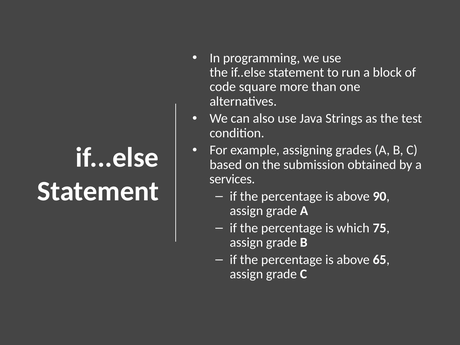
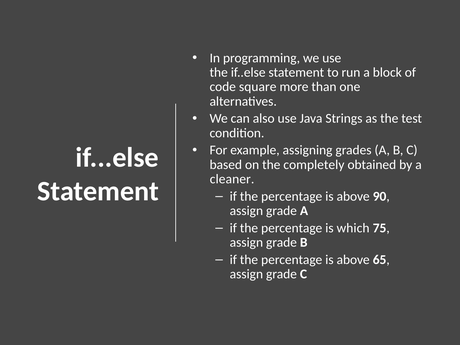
submission: submission -> completely (314, 165)
services: services -> cleaner (232, 179)
